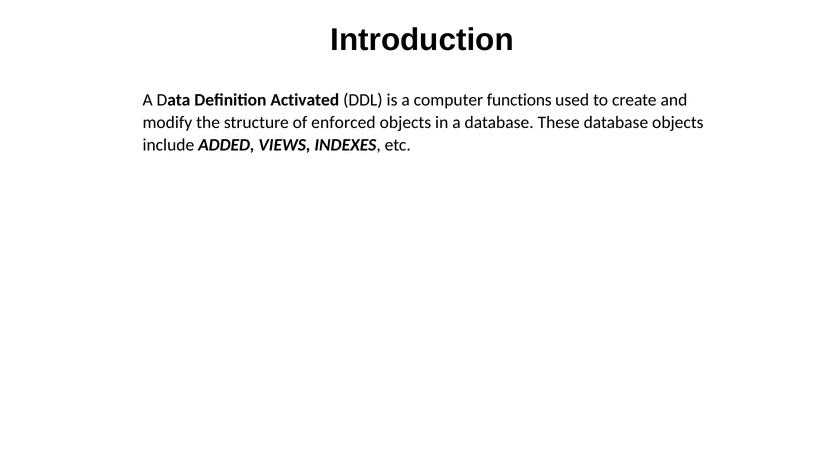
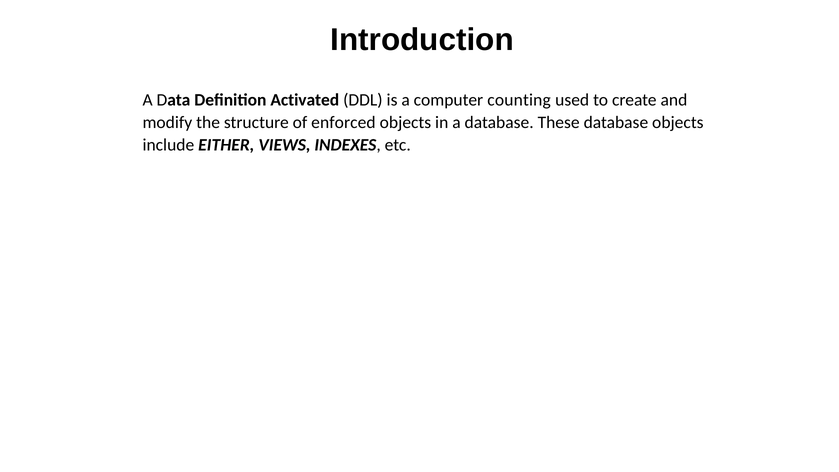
functions: functions -> counting (519, 100)
ADDED: ADDED -> EITHER (226, 145)
